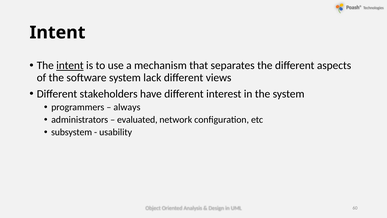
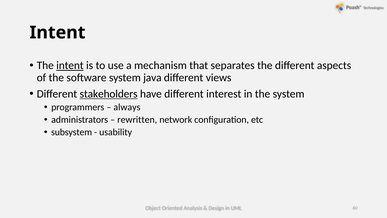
lack: lack -> java (152, 78)
stakeholders underline: none -> present (109, 94)
evaluated: evaluated -> rewritten (137, 120)
